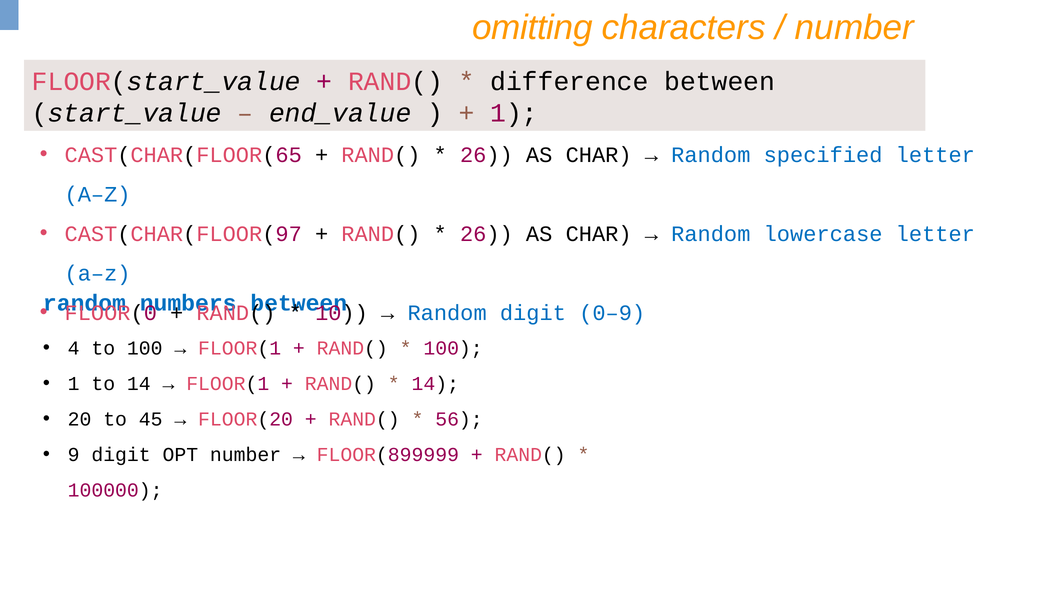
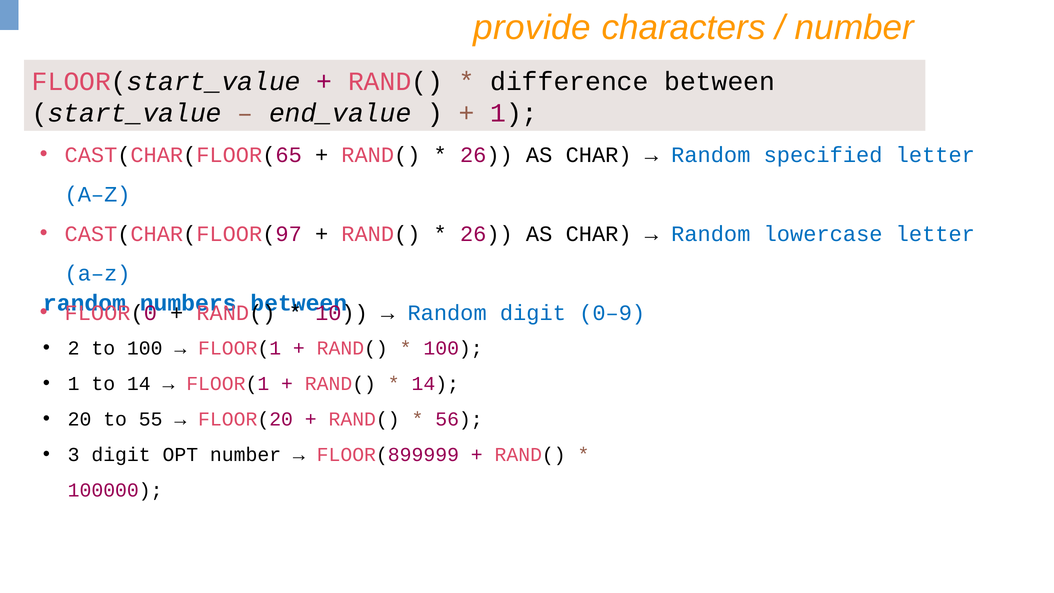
omitting: omitting -> provide (532, 27)
4: 4 -> 2 (74, 348)
45: 45 -> 55 (151, 419)
9: 9 -> 3 (74, 455)
